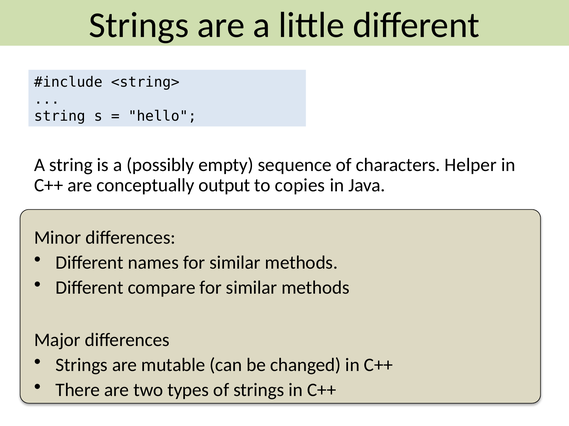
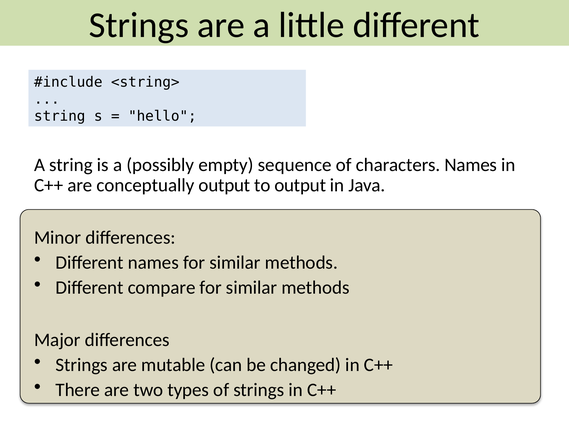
characters Helper: Helper -> Names (471, 165)
to copies: copies -> output (300, 186)
